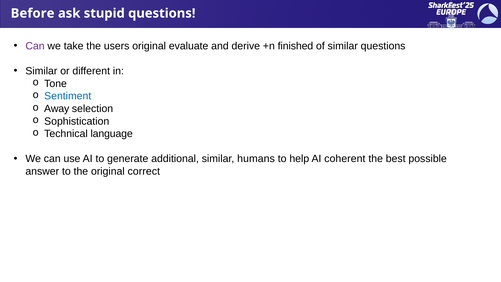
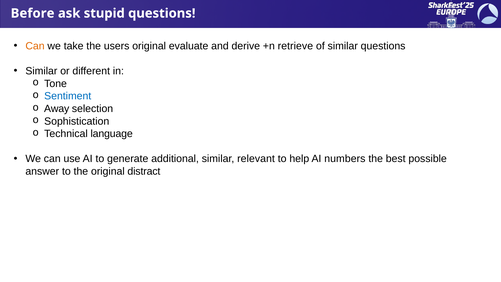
Can colour: purple -> orange (35, 46)
finished: finished -> retrieve (295, 46)
humans: humans -> relevant (256, 159)
coherent: coherent -> numbers (345, 159)
correct: correct -> distract (144, 171)
